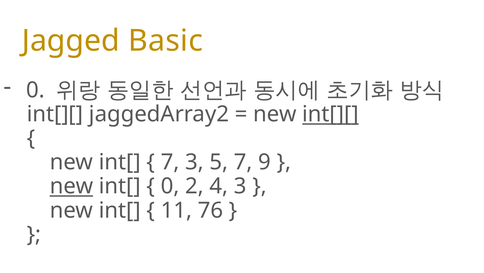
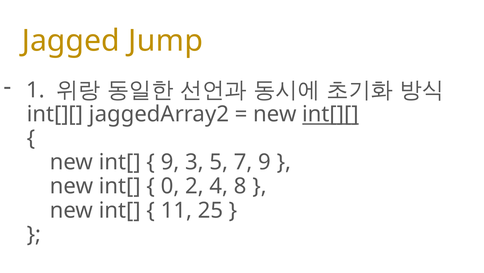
Basic: Basic -> Jump (166, 41)
0: 0 -> 1 (36, 90)
7: 7 -> 9 (170, 162)
new underline: present -> none (71, 186)
4 3: 3 -> 8 (240, 186)
76: 76 -> 25 (210, 210)
